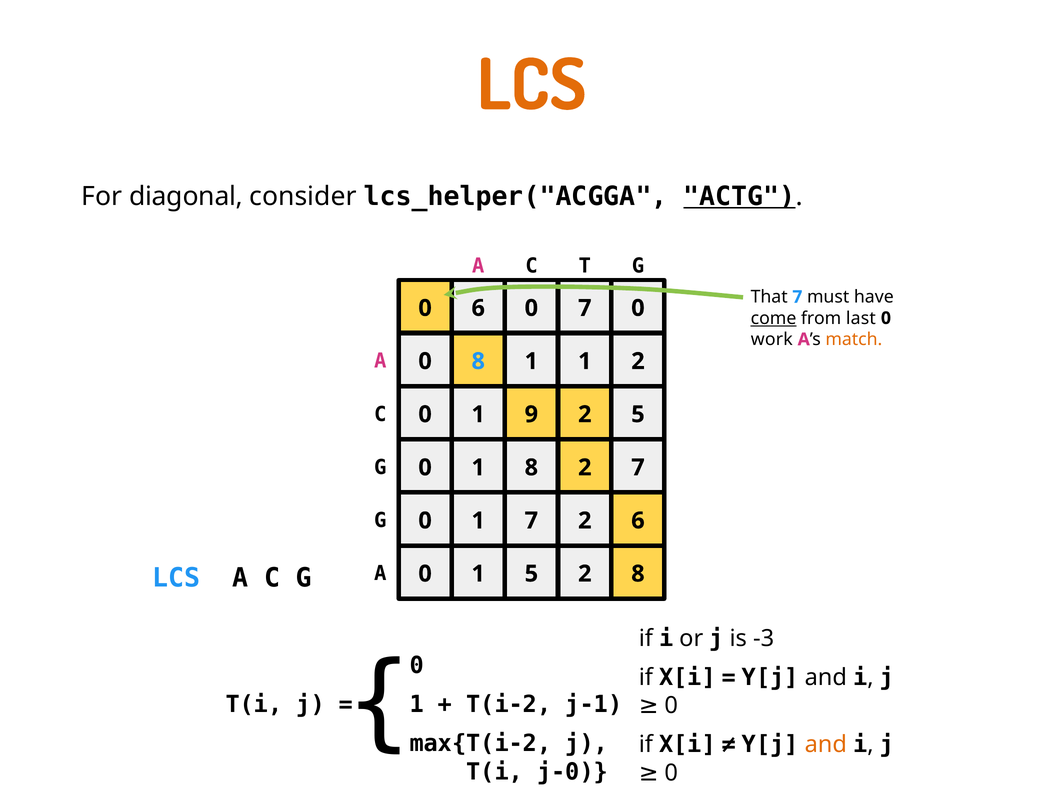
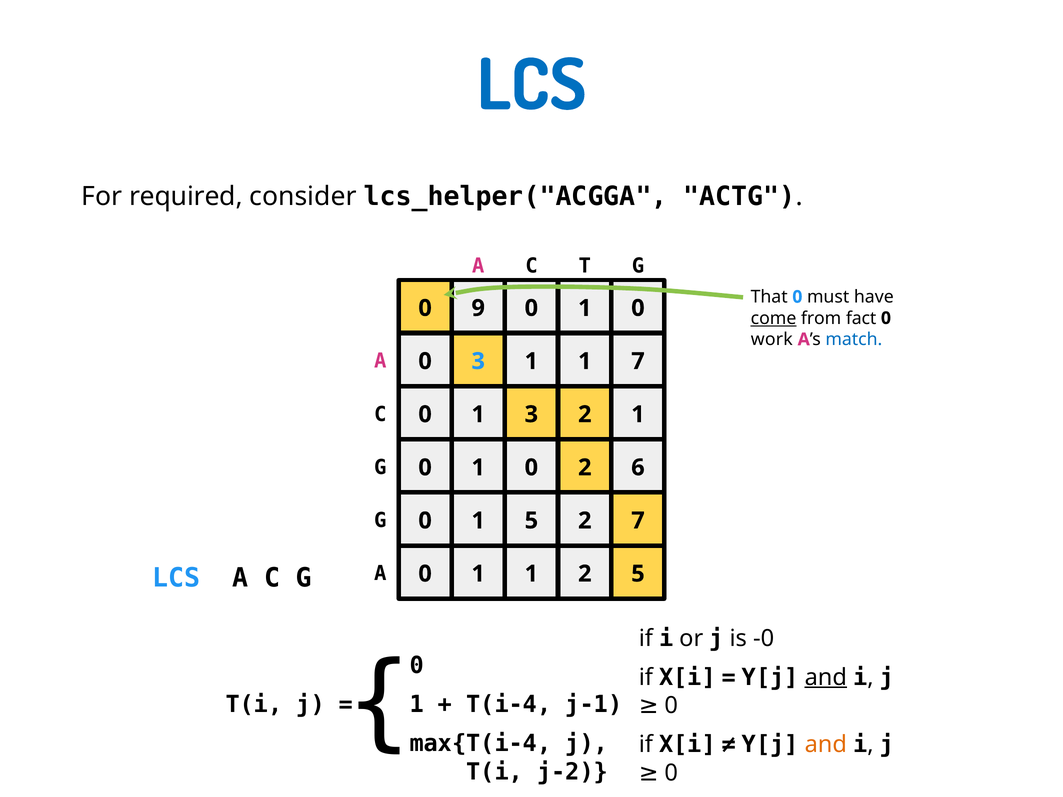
LCS colour: orange -> blue (532, 86)
diagonal: diagonal -> required (186, 196)
ACTG underline: present -> none (739, 196)
That 7: 7 -> 0 (797, 297)
0 6: 6 -> 9 (478, 308)
7: 7 -> 1 (585, 308)
last: last -> fact (861, 318)
match colour: orange -> blue (854, 340)
0 8: 8 -> 3 (478, 361)
1 2: 2 -> 7 (638, 361)
1 9: 9 -> 3 (531, 415)
2 5: 5 -> 1 (638, 415)
8: 8 -> 0 (531, 468)
2 7: 7 -> 6 (638, 468)
1 7: 7 -> 5 (531, 521)
2 6: 6 -> 7 (638, 521)
0 1 5: 5 -> 1 (531, 574)
2 8: 8 -> 5 (638, 574)
-3: -3 -> -0 (764, 639)
and underline: none -> present (826, 677)
T(i-2: T(i-2 -> T(i-4 (509, 705)
max{T(i-2: max{T(i-2 -> max{T(i-4 (480, 744)
j-0: j-0 -> j-2 (573, 772)
